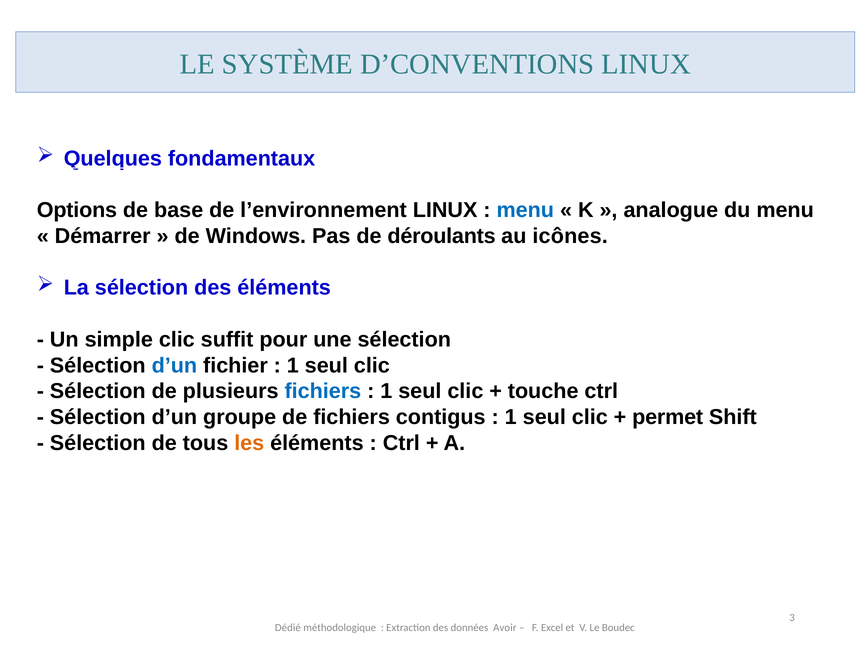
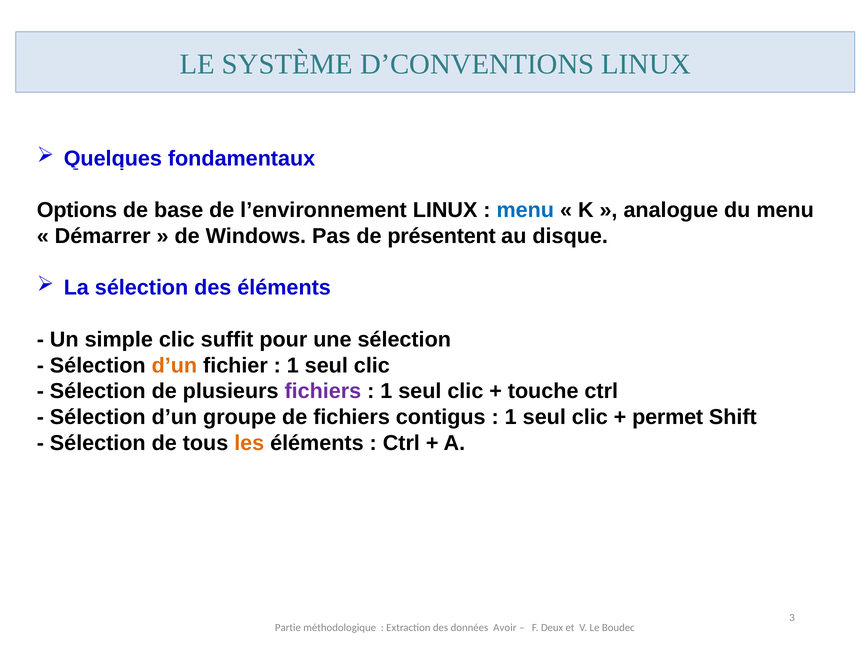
déroulants: déroulants -> présentent (442, 236)
icônes: icônes -> disque (570, 236)
d’un colour: blue -> orange (174, 366)
fichiers colour: blue -> purple (323, 392)
Dédié: Dédié -> Partie (288, 628)
Excel: Excel -> Deux (552, 628)
